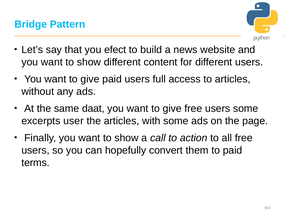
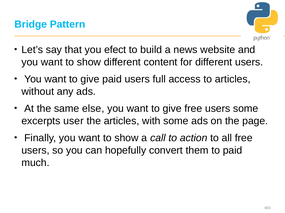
daat: daat -> else (93, 109)
terms: terms -> much (35, 163)
